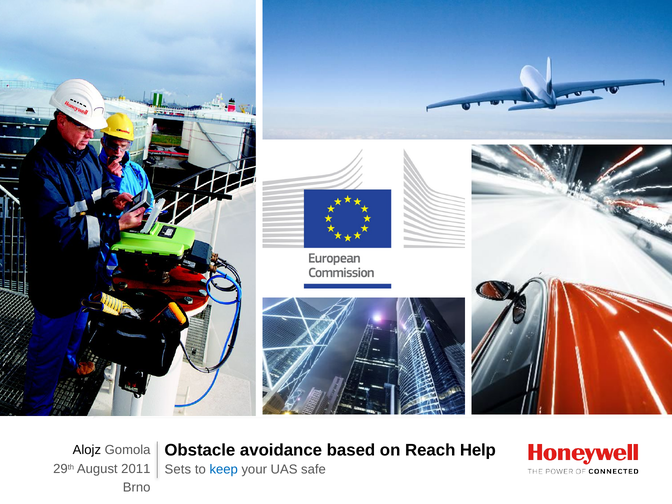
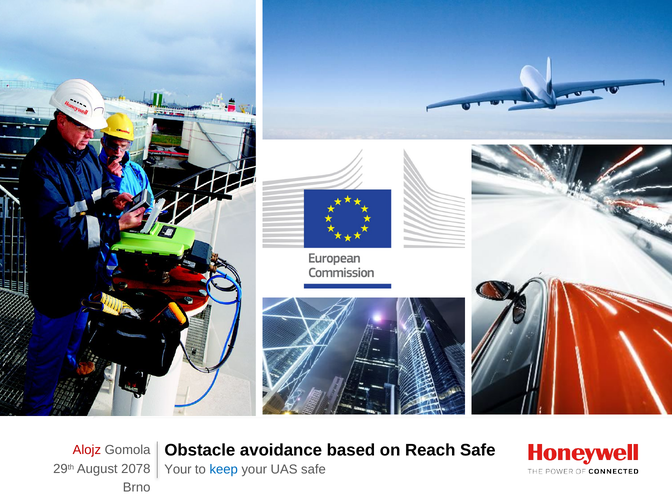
Alojz colour: black -> red (87, 450)
Reach Help: Help -> Safe (478, 450)
2011: 2011 -> 2078 (136, 469)
Sets: Sets -> Your (178, 469)
